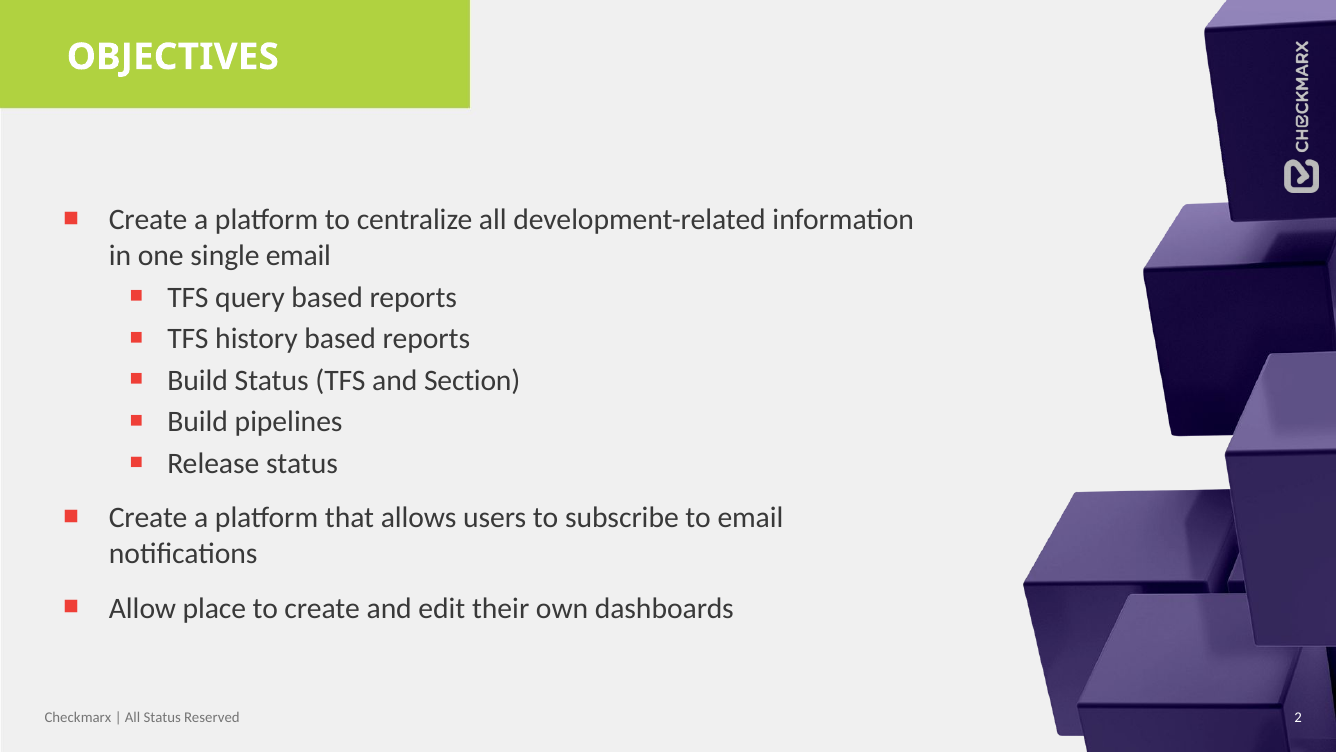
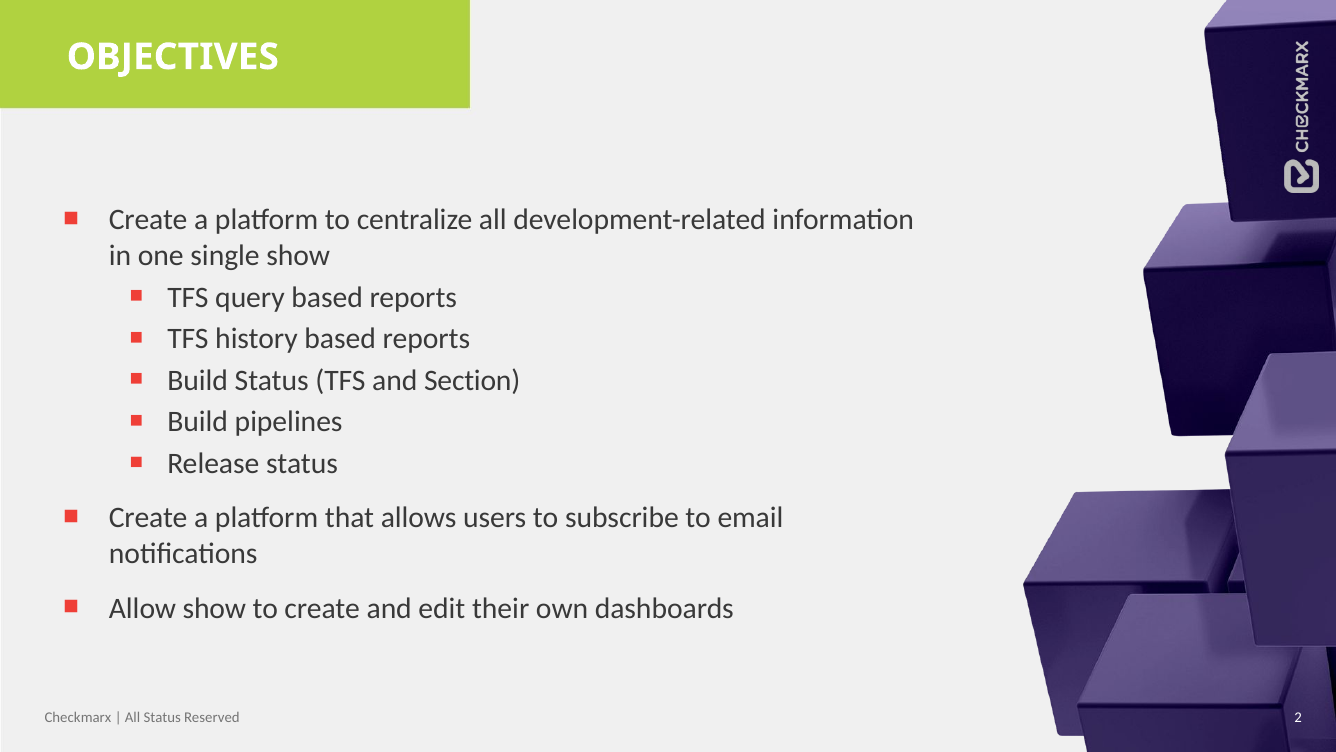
single email: email -> show (298, 256)
Allow place: place -> show (214, 608)
